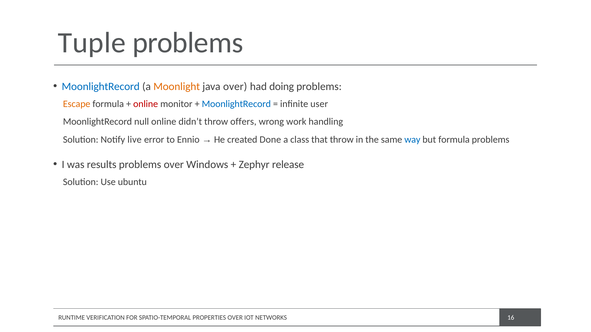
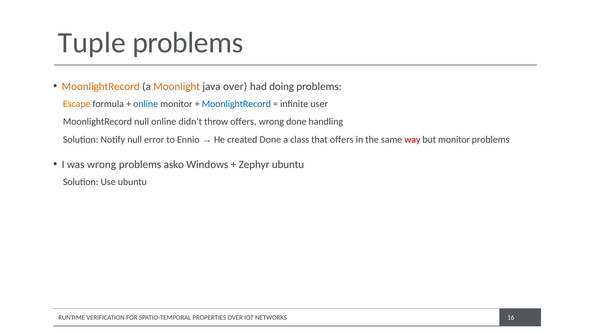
MoonlightRecord colour: blue -> orange (101, 87)
online colour: red -> blue (146, 104)
wrong work: work -> done (296, 122)
Notify live: live -> null (135, 140)
that throw: throw -> offers (342, 140)
way colour: blue -> red (412, 140)
but formula: formula -> monitor (454, 140)
was results: results -> wrong (102, 165)
problems over: over -> asko (174, 165)
Zephyr release: release -> ubuntu (288, 165)
